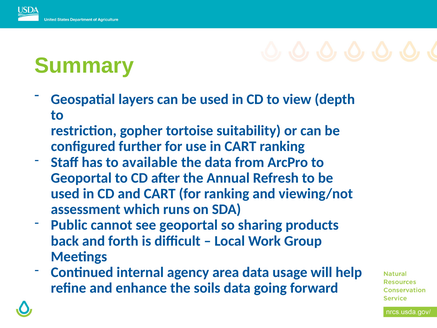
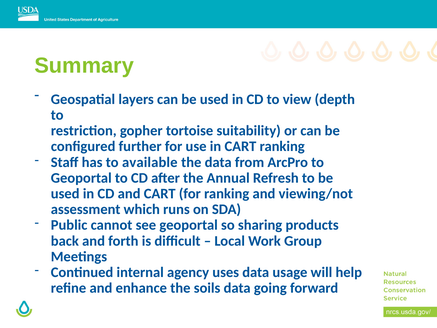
area: area -> uses (226, 272)
